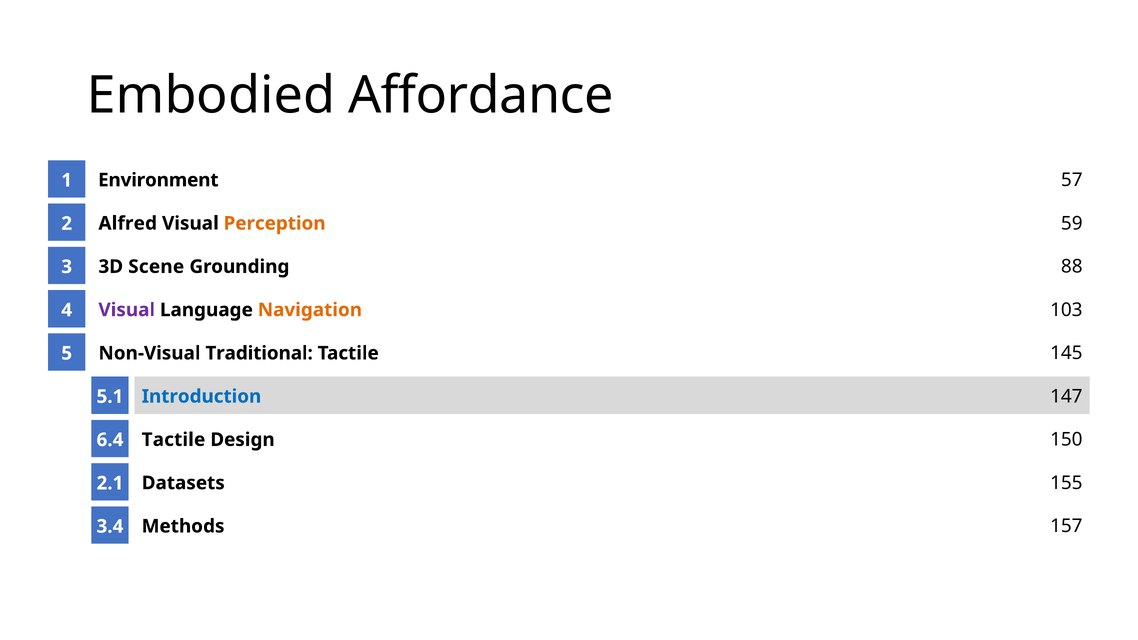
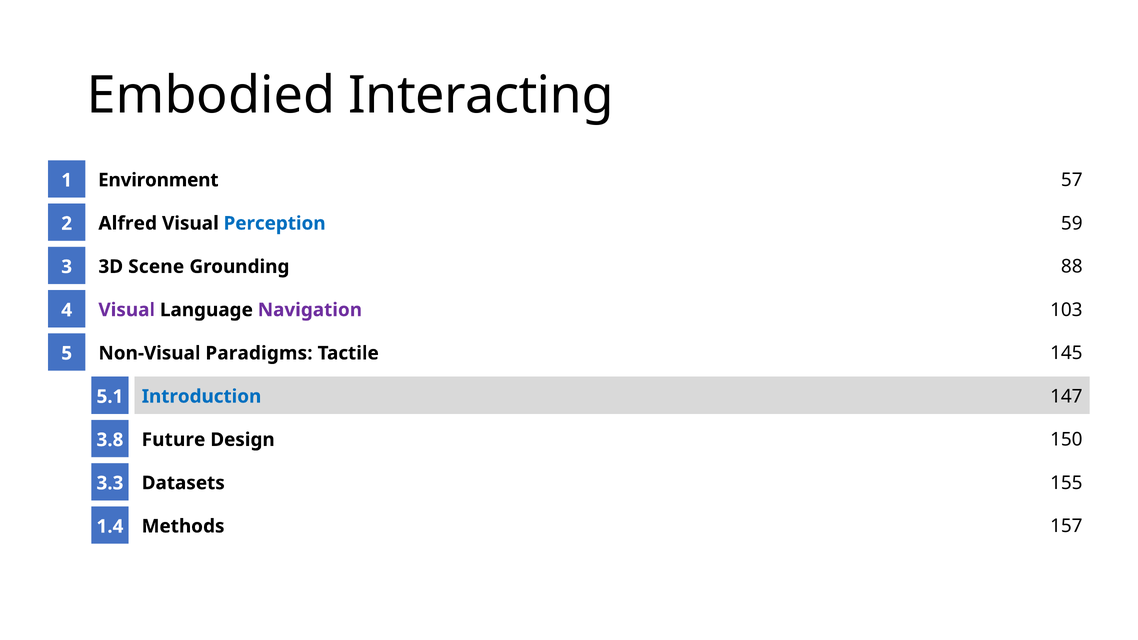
Affordance: Affordance -> Interacting (481, 96)
Perception colour: orange -> blue (275, 223)
Navigation colour: orange -> purple (310, 310)
Traditional: Traditional -> Paradigms (259, 353)
Tactile: Tactile -> Future (173, 440)
6.4: 6.4 -> 3.8 (110, 440)
2.1: 2.1 -> 3.3 (110, 483)
3.4: 3.4 -> 1.4 (110, 527)
